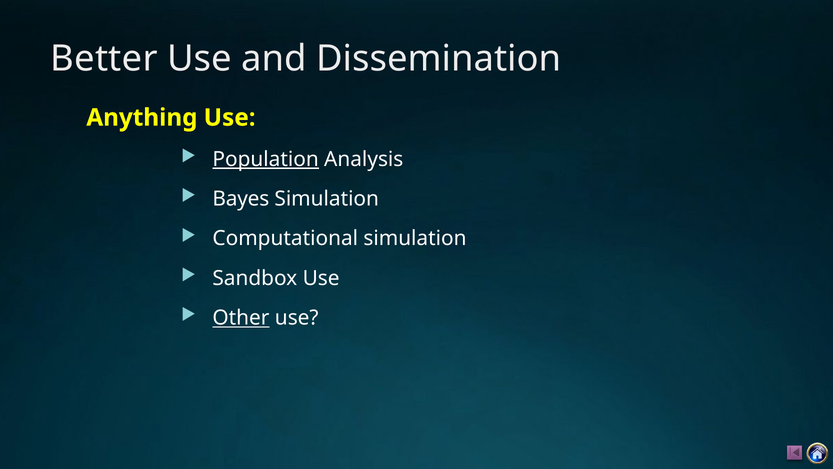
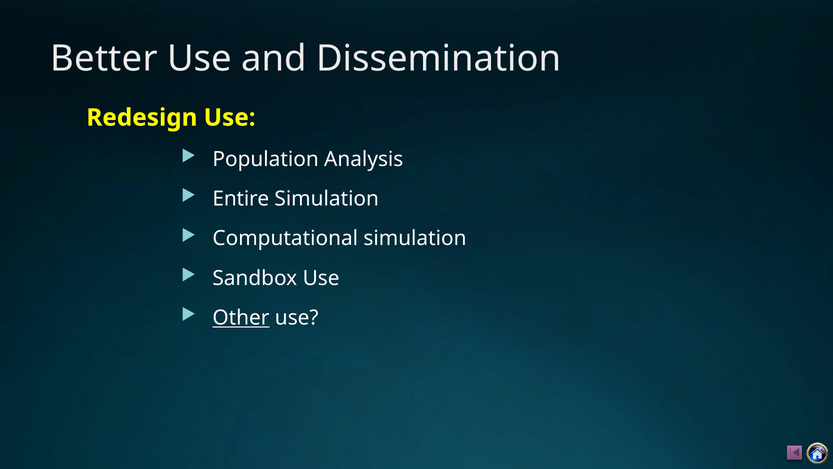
Anything: Anything -> Redesign (142, 118)
Population underline: present -> none (266, 159)
Bayes: Bayes -> Entire (241, 199)
